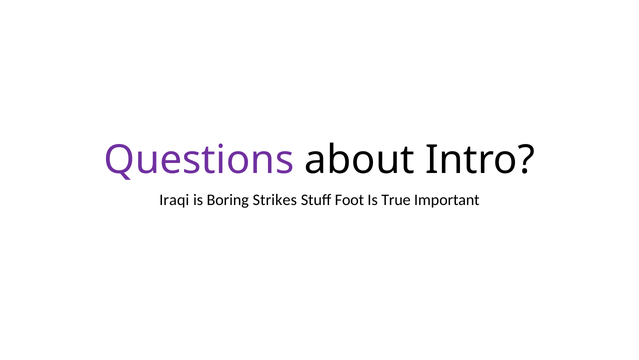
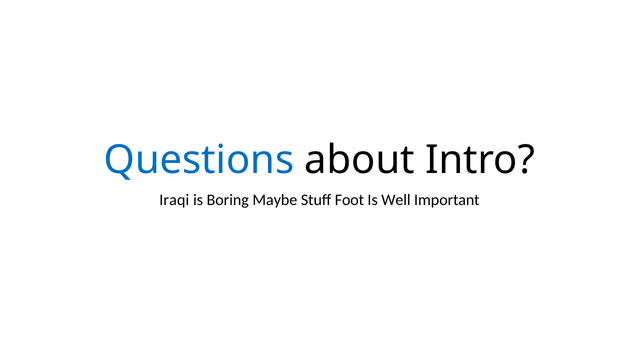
Questions colour: purple -> blue (199, 160)
Strikes: Strikes -> Maybe (275, 200)
True: True -> Well (396, 200)
